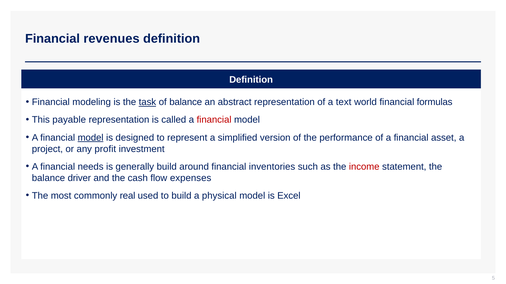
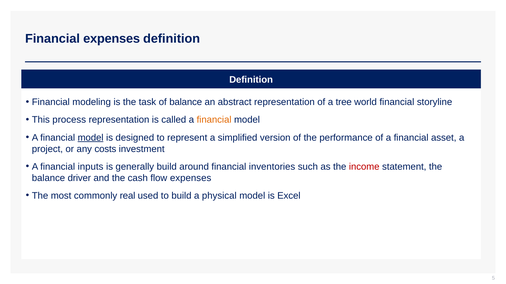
Financial revenues: revenues -> expenses (112, 39)
task underline: present -> none (147, 102)
text: text -> tree (344, 102)
formulas: formulas -> storyline (435, 102)
payable: payable -> process (69, 120)
financial colour: red -> orange (214, 120)
profit: profit -> costs (105, 149)
needs: needs -> inputs (91, 167)
